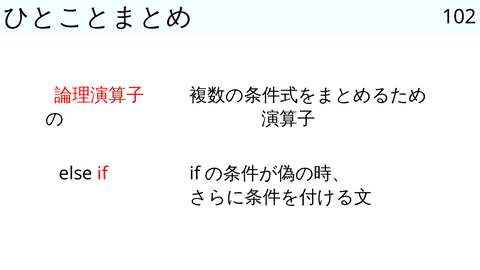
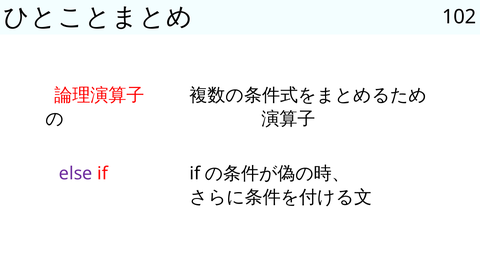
else colour: black -> purple (76, 174)
